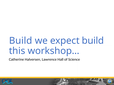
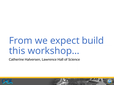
Build: Build -> From (21, 41)
